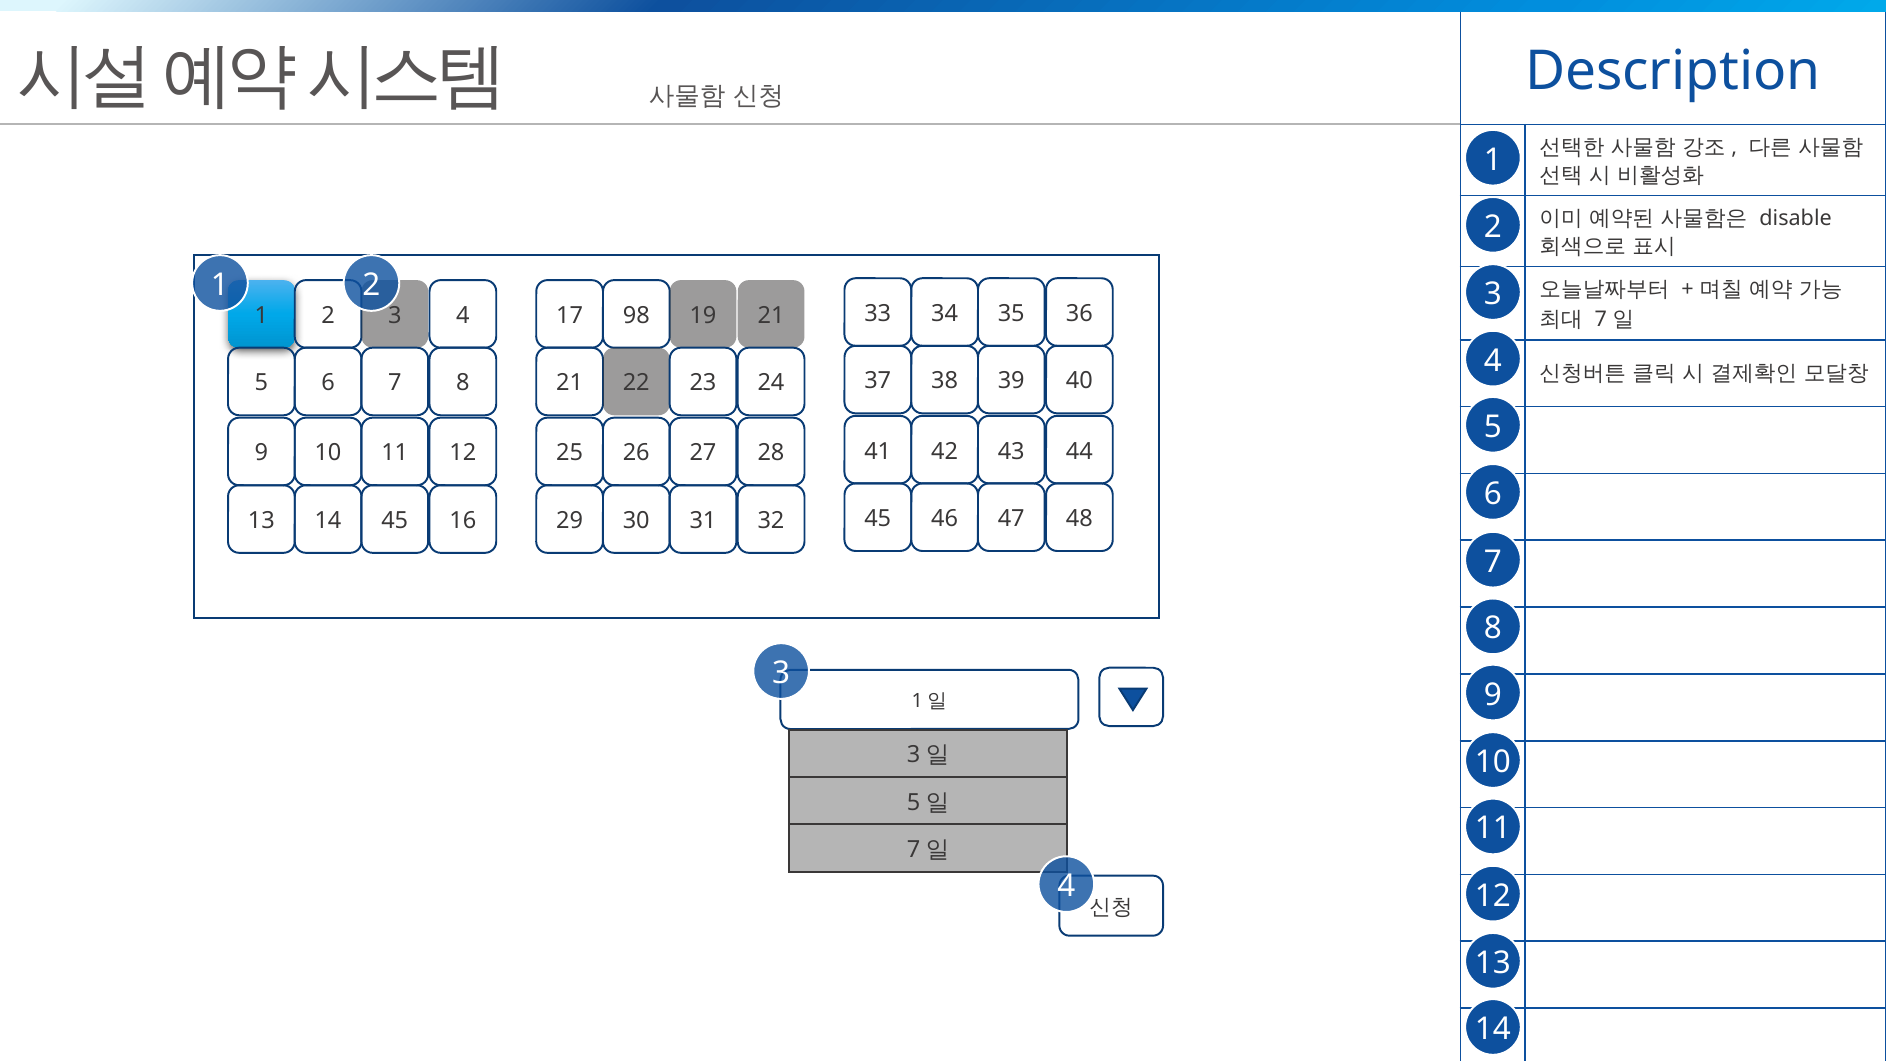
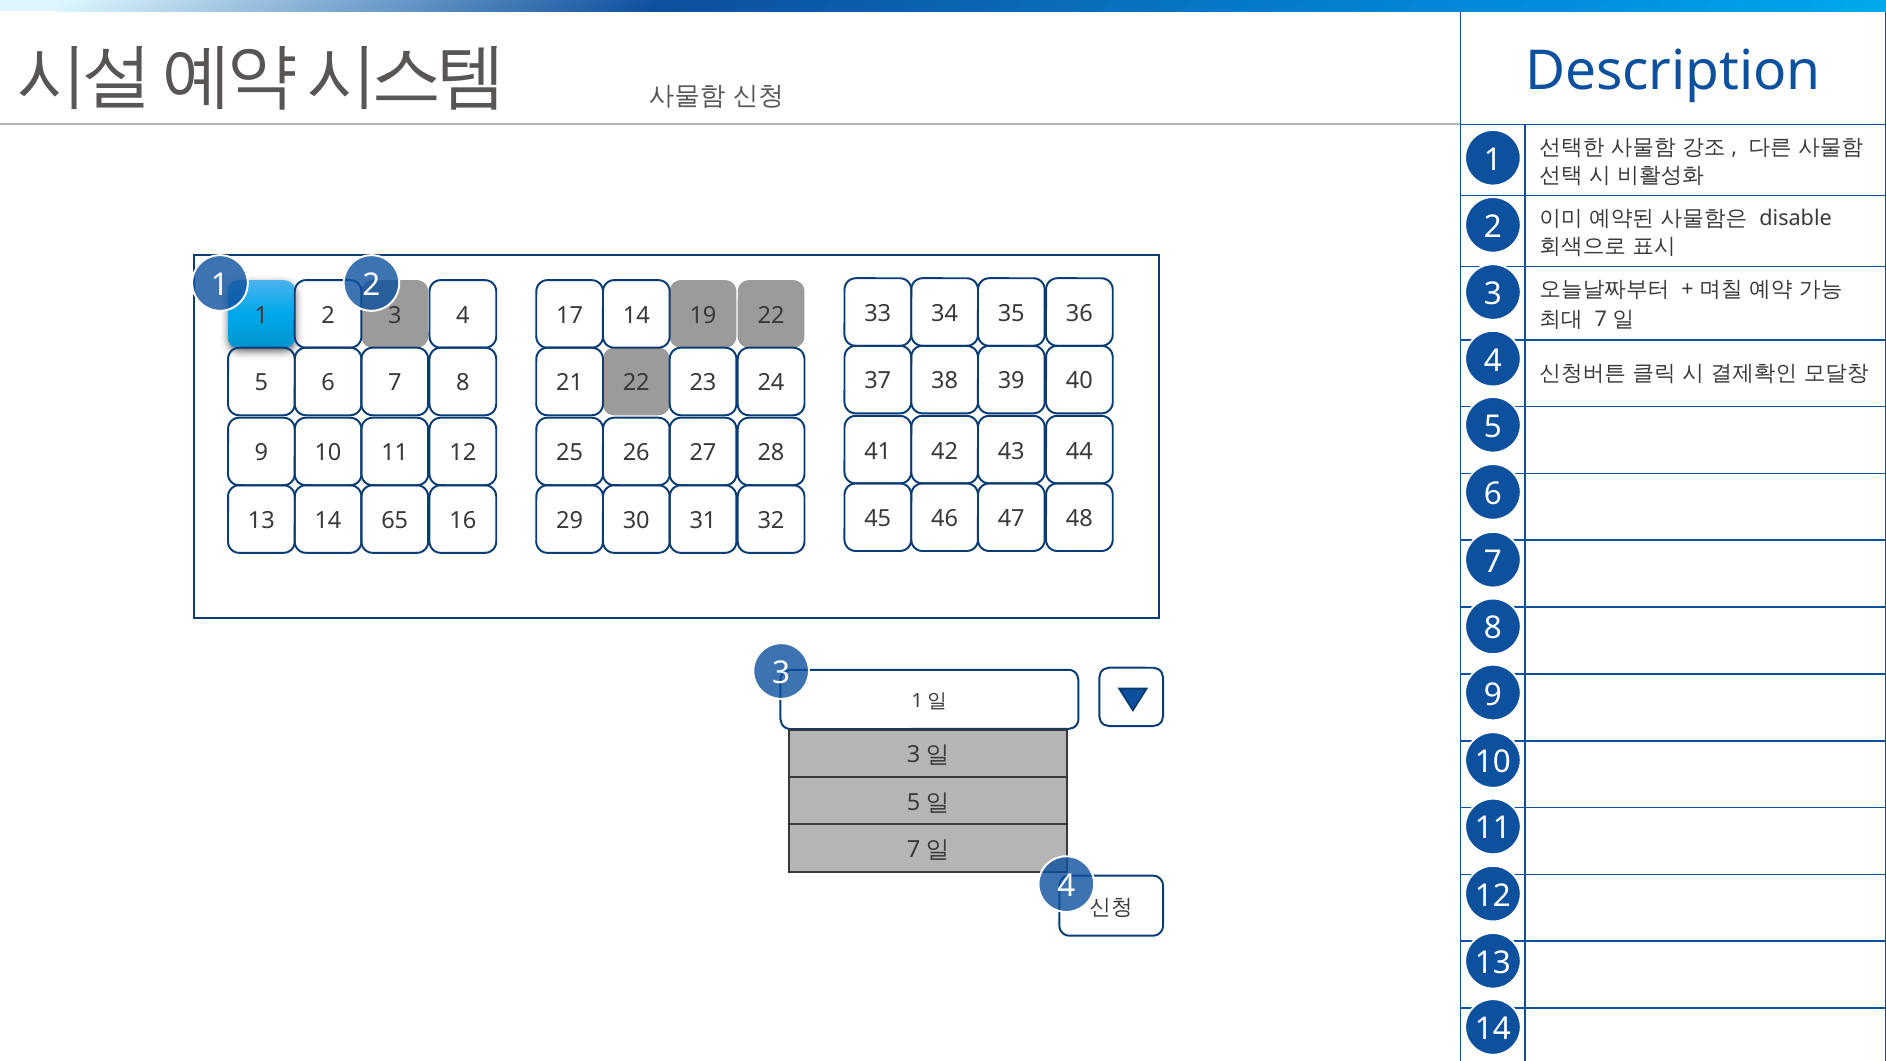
17 98: 98 -> 14 (636, 315)
19 21: 21 -> 22 (771, 315)
14 45: 45 -> 65 (395, 521)
